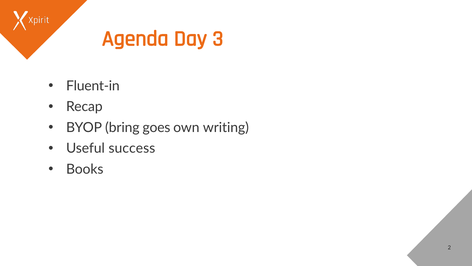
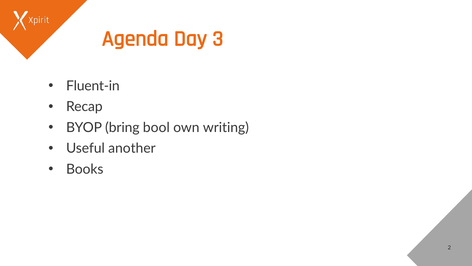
goes: goes -> bool (156, 127)
success: success -> another (132, 148)
